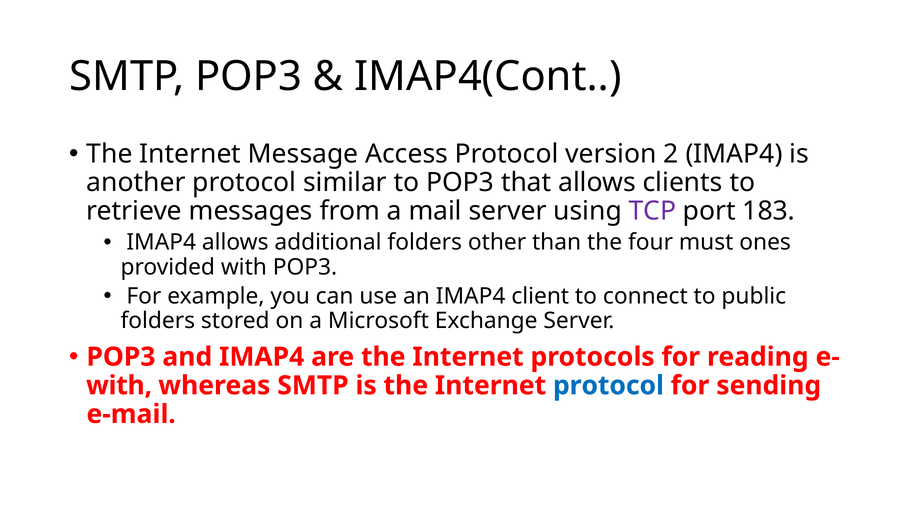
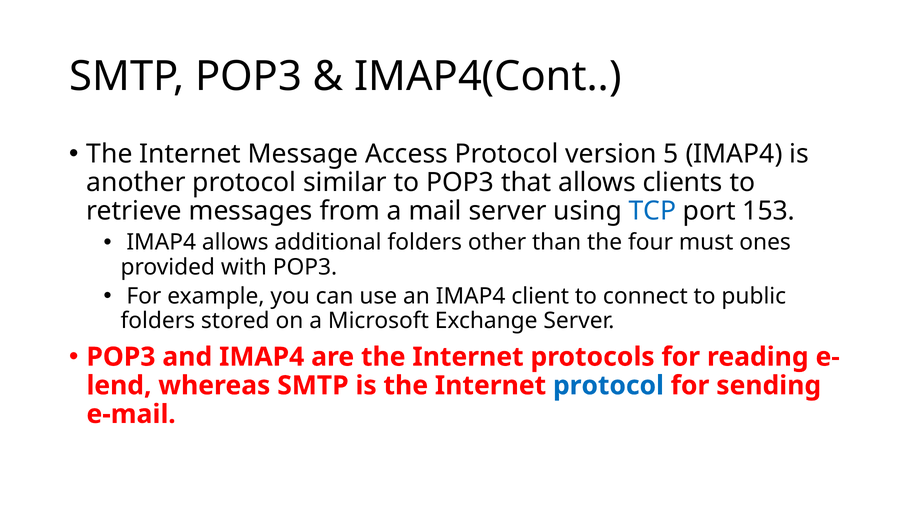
2: 2 -> 5 (671, 154)
TCP colour: purple -> blue (653, 211)
183: 183 -> 153 (769, 211)
with: with -> lend (119, 385)
